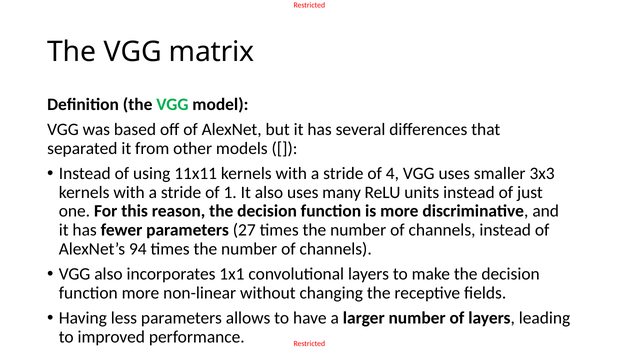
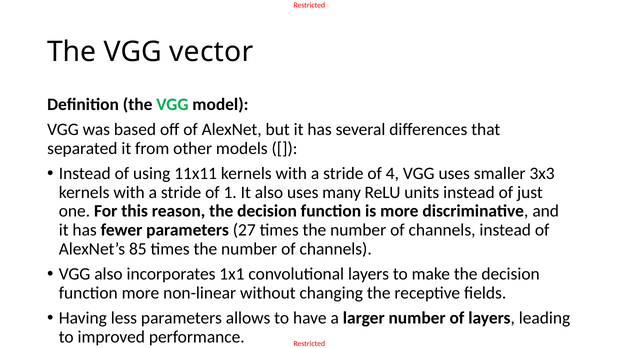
matrix: matrix -> vector (211, 52)
94: 94 -> 85 (138, 249)
